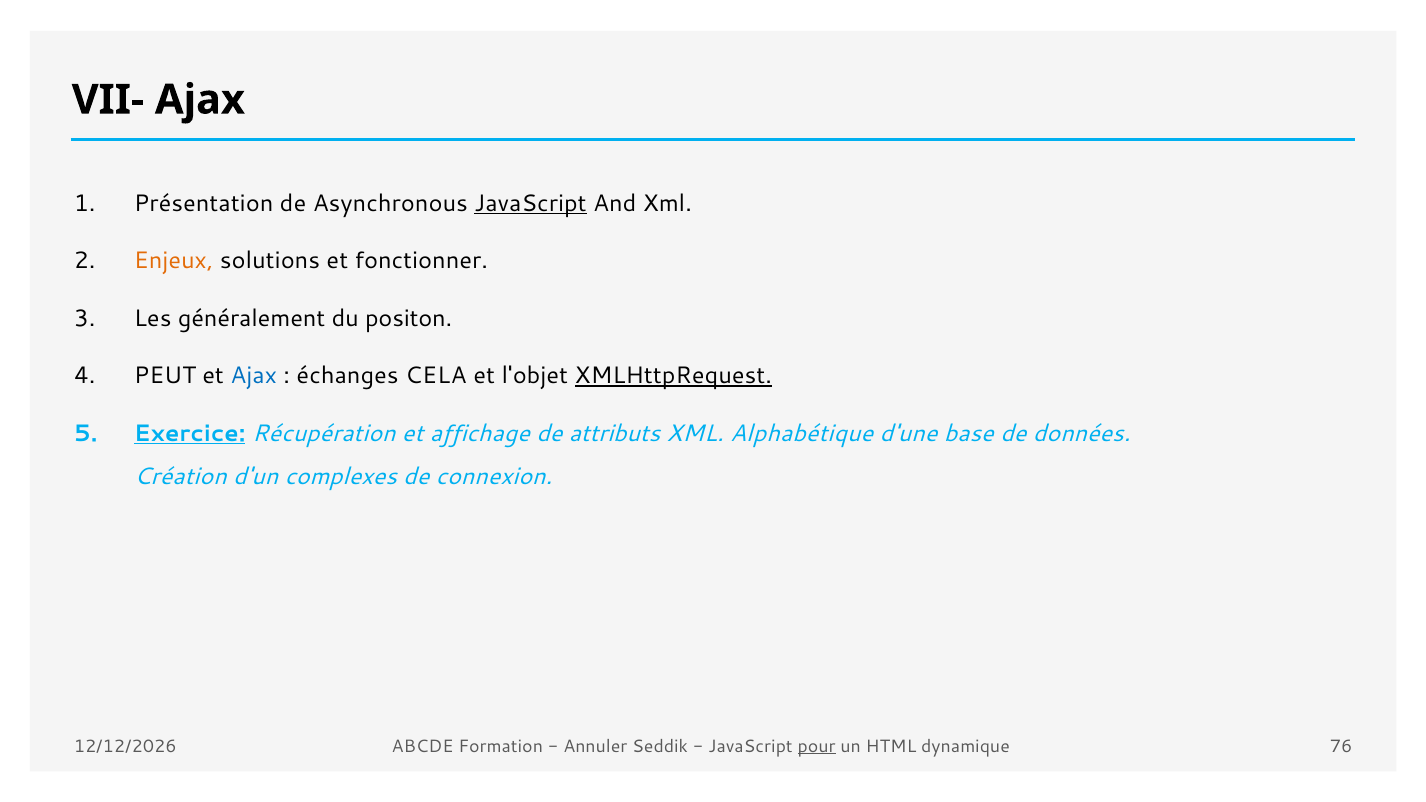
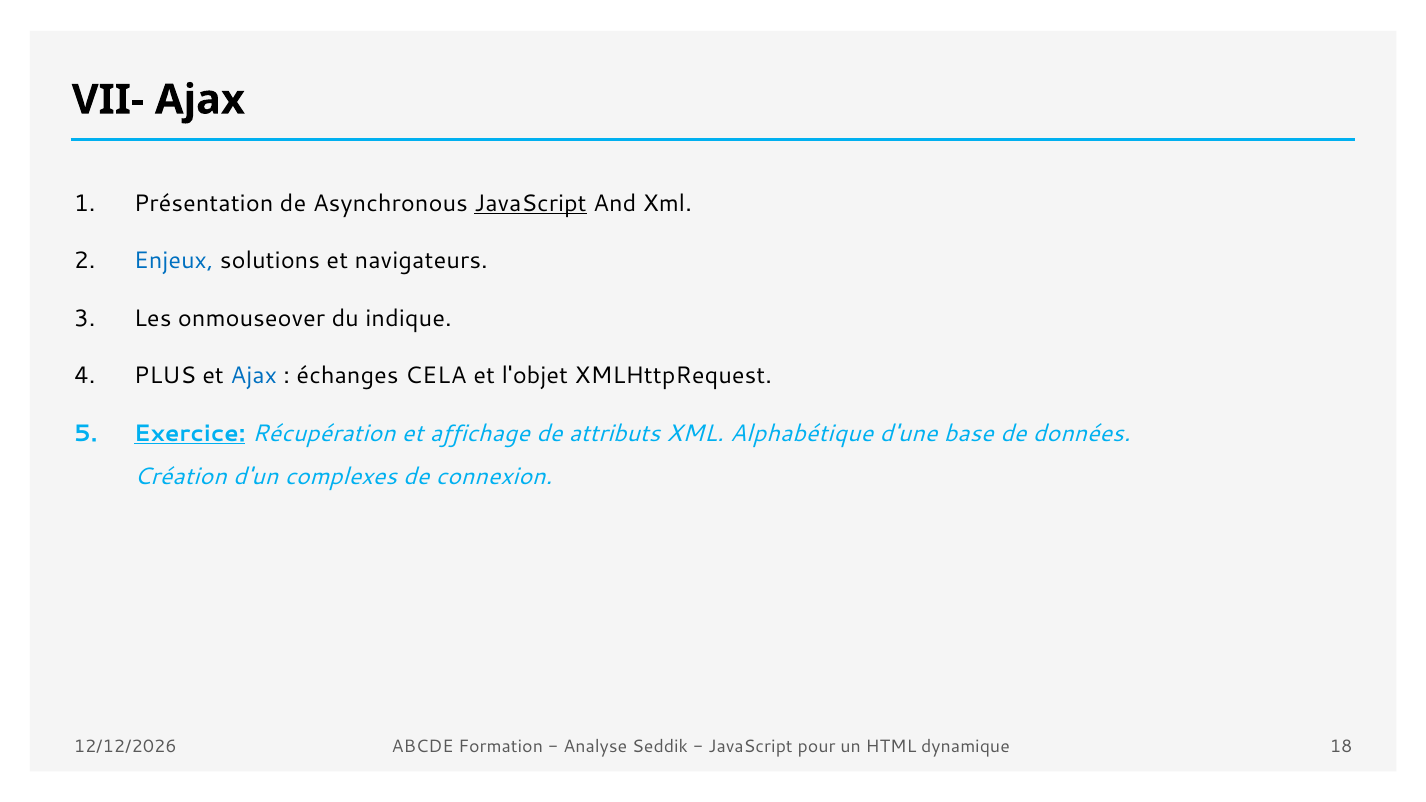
Enjeux colour: orange -> blue (174, 261)
fonctionner: fonctionner -> navigateurs (421, 261)
généralement: généralement -> onmouseover (252, 318)
positon: positon -> indique (408, 318)
PEUT: PEUT -> PLUS (165, 376)
XMLHttpRequest underline: present -> none (673, 376)
Annuler: Annuler -> Analyse (595, 746)
pour underline: present -> none (817, 746)
76: 76 -> 18 (1341, 746)
